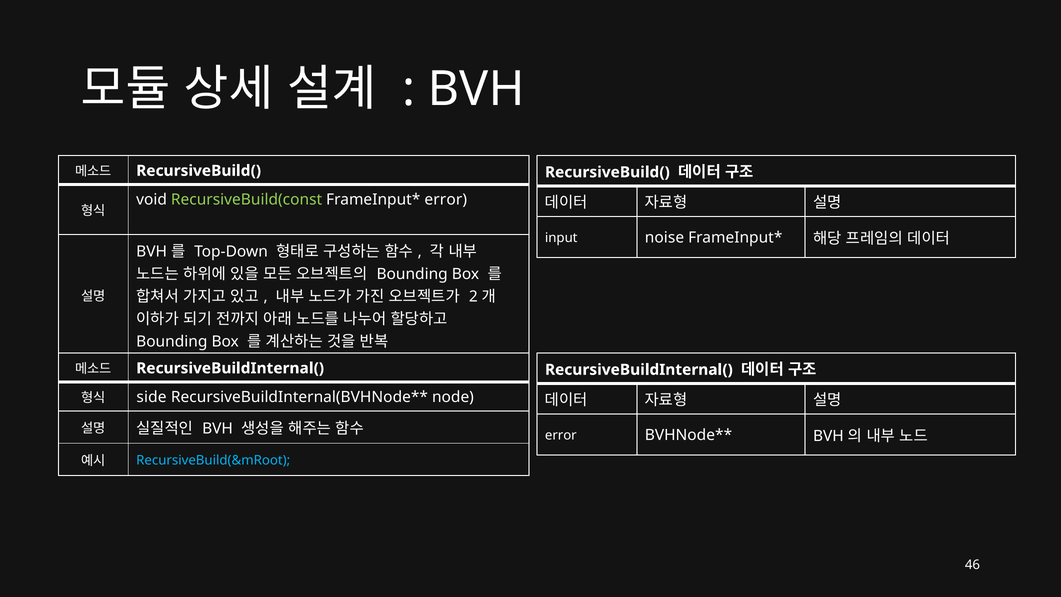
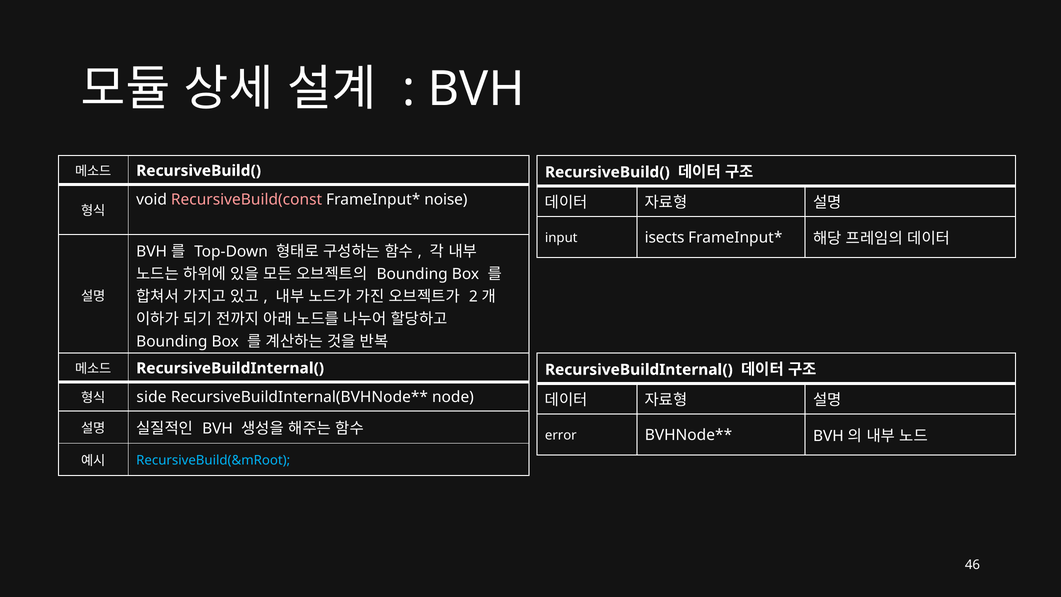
RecursiveBuild(const colour: light green -> pink (247, 200)
error: error -> noise (446, 200)
noise: noise -> isects (665, 238)
